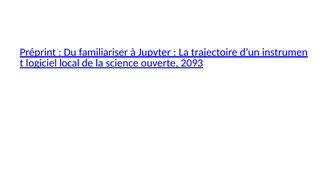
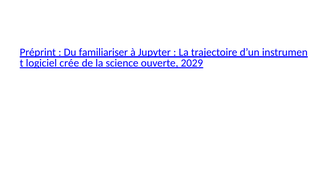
local: local -> crée (69, 63)
2093: 2093 -> 2029 (192, 63)
